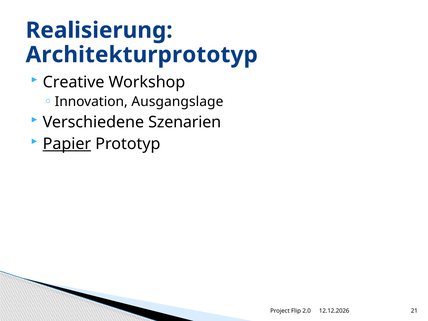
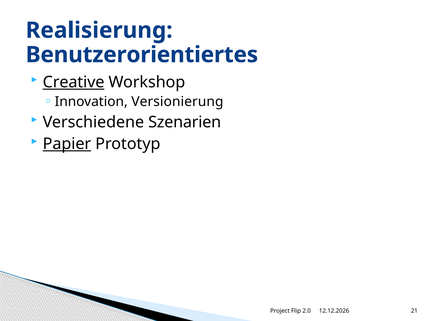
Architekturprototyp: Architekturprototyp -> Benutzerorientiertes (142, 55)
Creative underline: none -> present (74, 82)
Ausgangslage: Ausgangslage -> Versionierung (177, 102)
